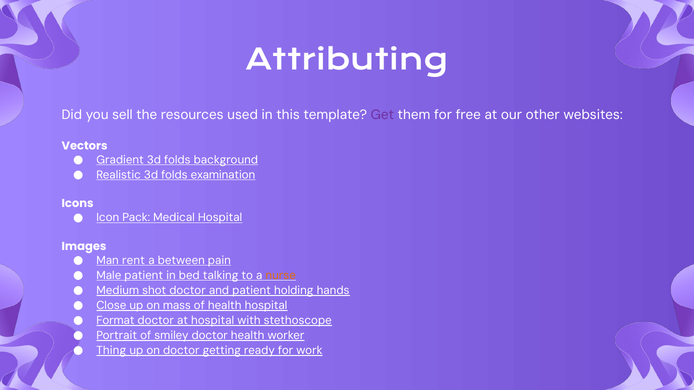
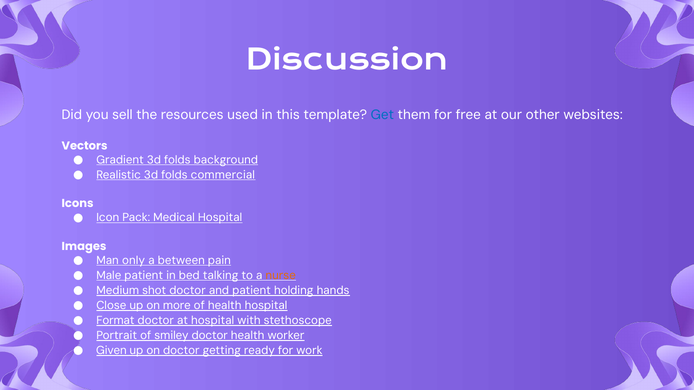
Attributing: Attributing -> Discussion (347, 60)
Get colour: purple -> blue (382, 115)
examination: examination -> commercial (223, 175)
rent: rent -> only (133, 260)
mass: mass -> more (177, 306)
Thing: Thing -> Given (111, 351)
